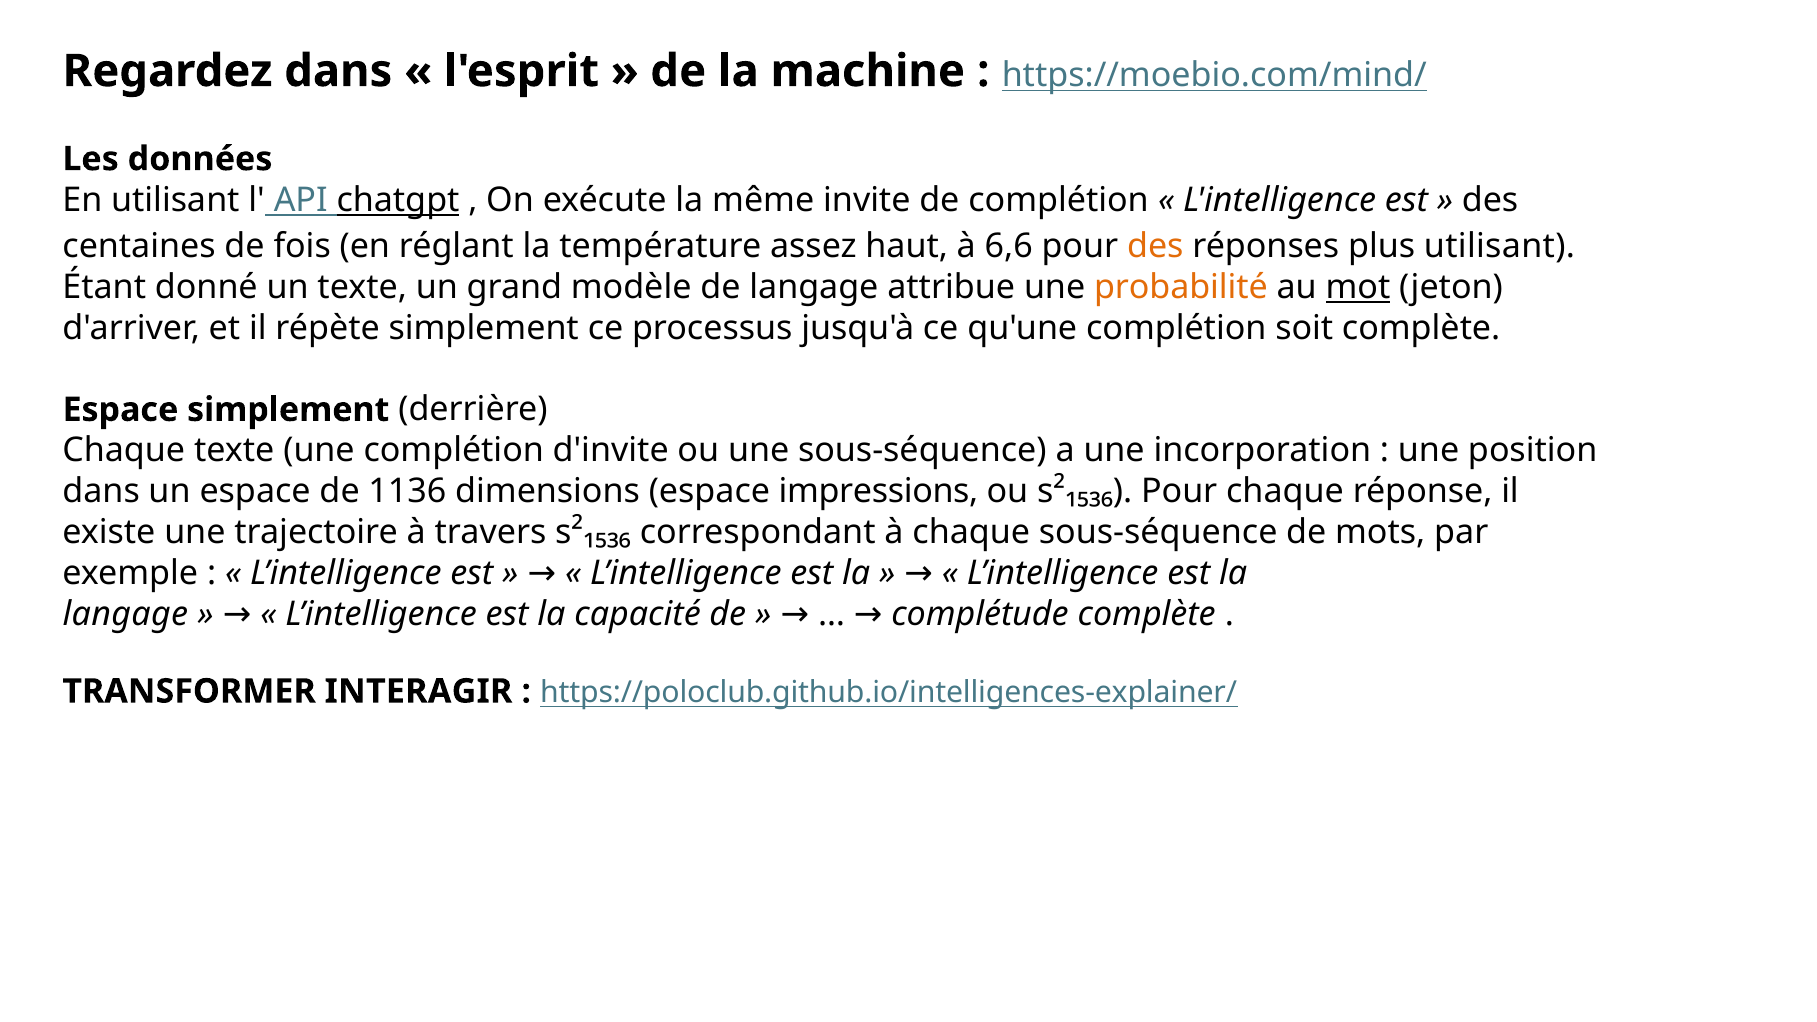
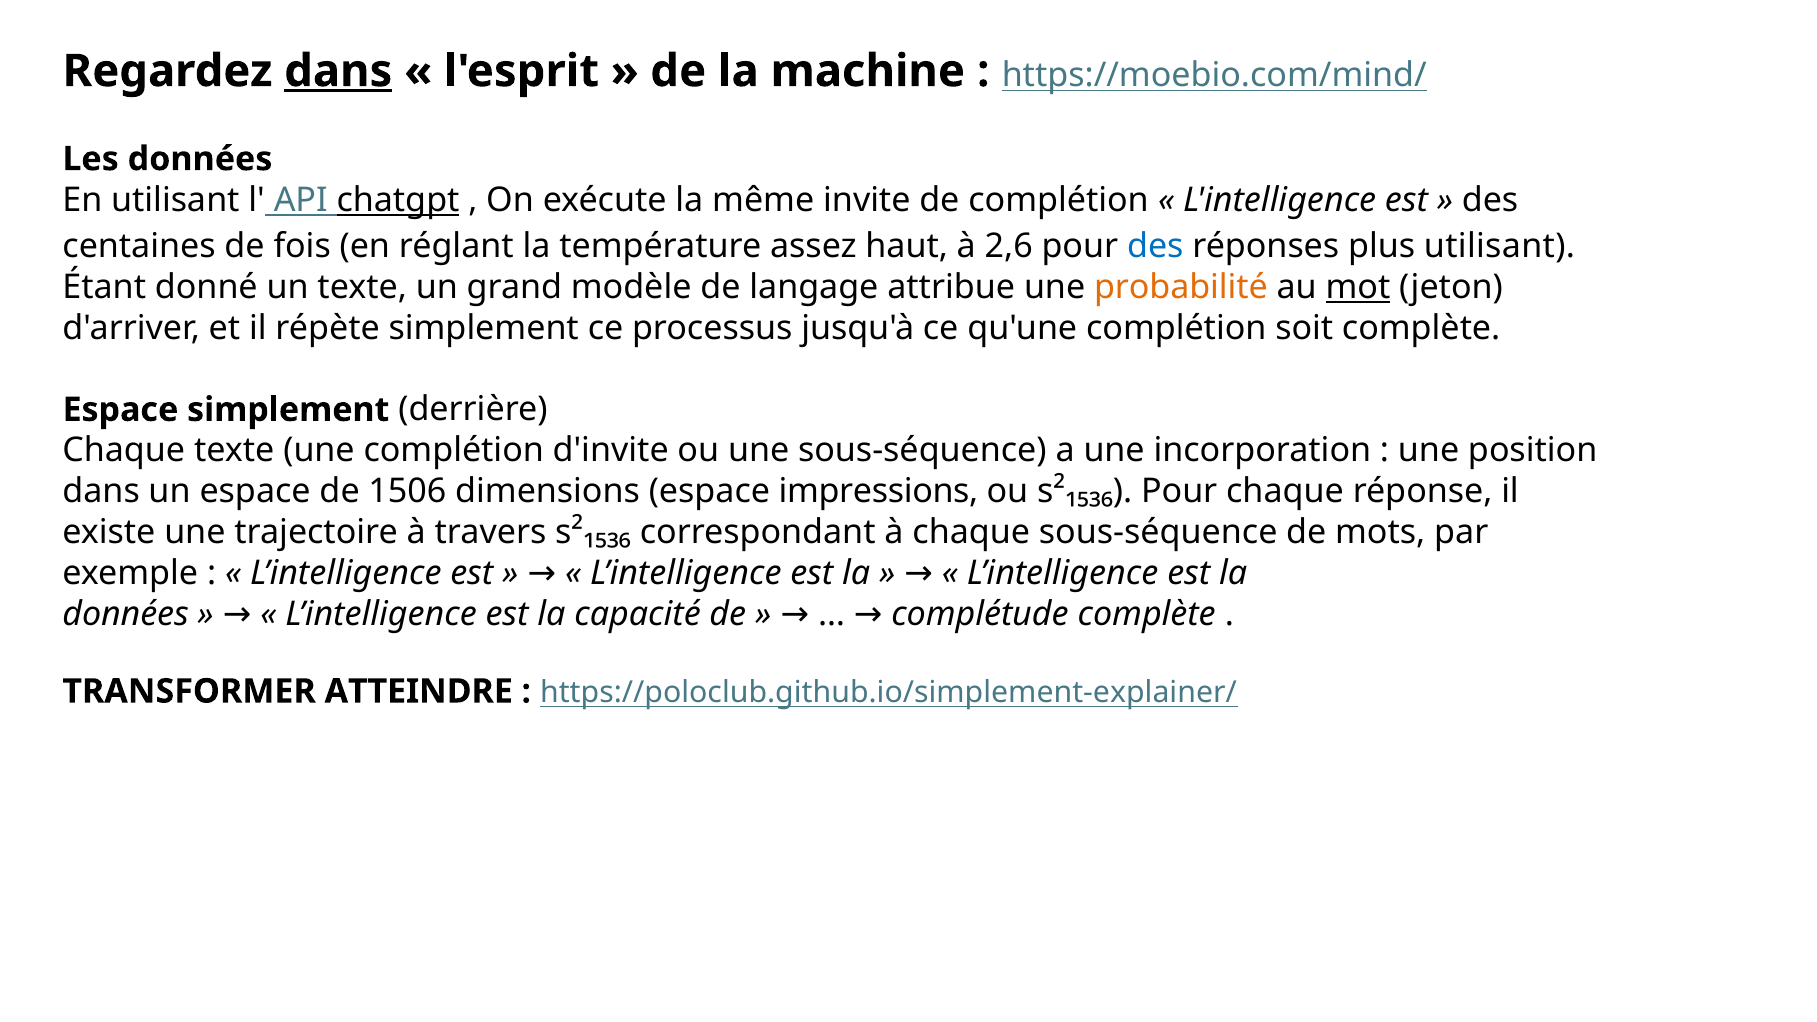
dans underline: none -> present (338, 71)
6,6: 6,6 -> 2,6 (1009, 246)
des colour: orange -> blue (1155, 246)
1136: 1136 -> 1506 (407, 492)
langage: langage -> données (126, 614)
INTERAGIR: INTERAGIR -> ATTEINDRE (419, 691)
https://poloclub.github.io/intelligences-explainer/: https://poloclub.github.io/intelligences-explainer/ -> https://poloclub.github.io/simplement-explainer/ (888, 693)
